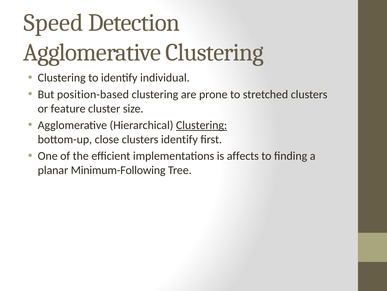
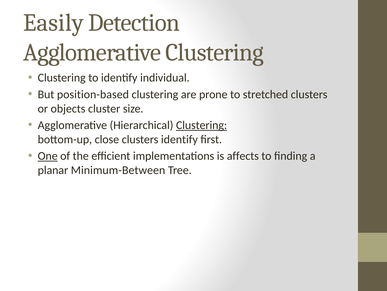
Speed: Speed -> Easily (53, 23)
feature: feature -> objects (68, 108)
One underline: none -> present (48, 156)
Minimum-Following: Minimum-Following -> Minimum-Between (118, 170)
